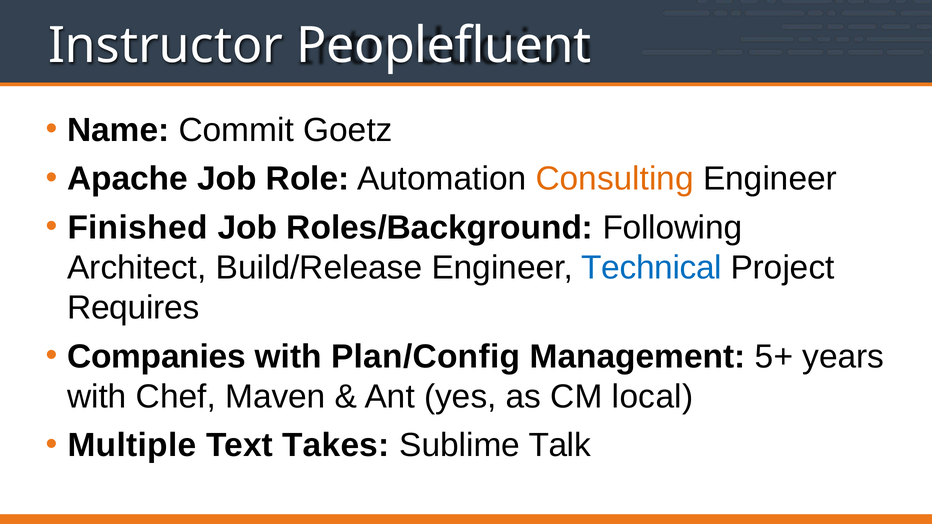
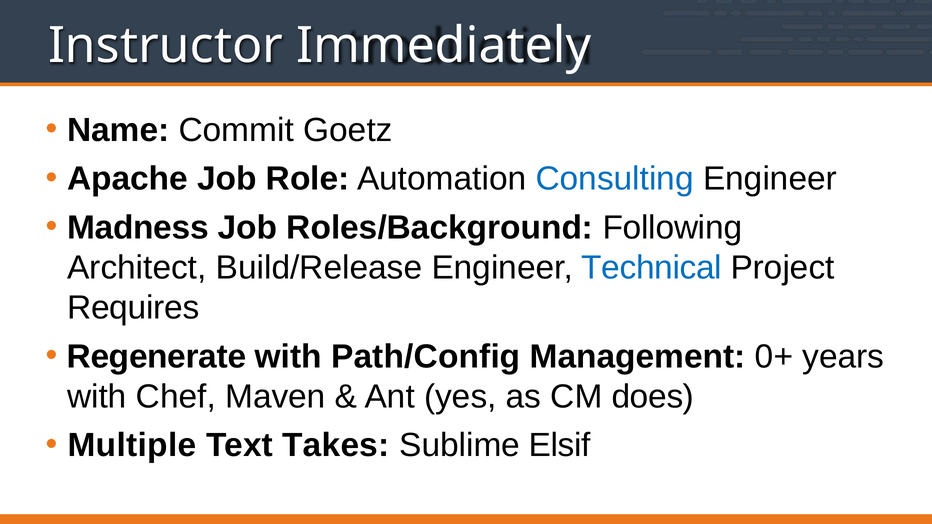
Peoplefluent: Peoplefluent -> Immediately (444, 45)
Consulting colour: orange -> blue (615, 179)
Finished: Finished -> Madness (138, 228)
Companies: Companies -> Regenerate (157, 357)
Plan/Config: Plan/Config -> Path/Config (426, 357)
5+: 5+ -> 0+ (774, 357)
local: local -> does (653, 397)
Talk: Talk -> Elsif (560, 446)
